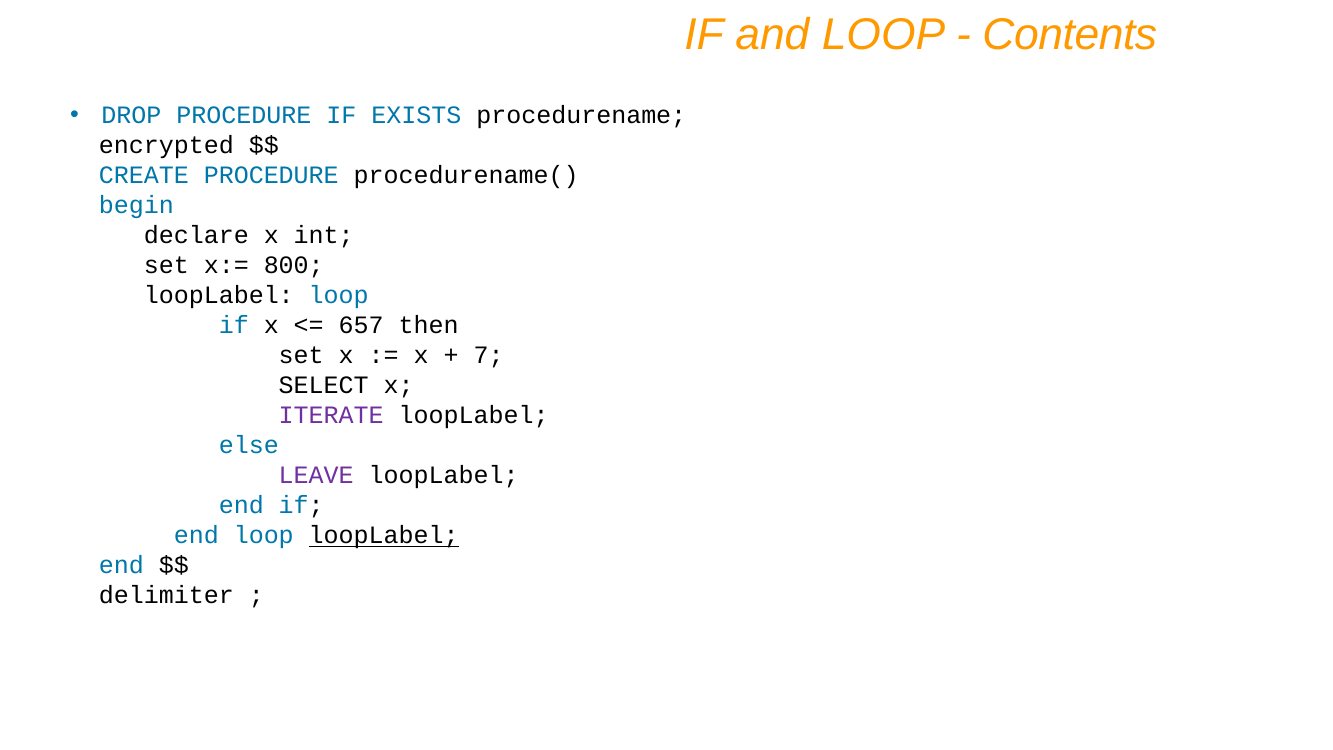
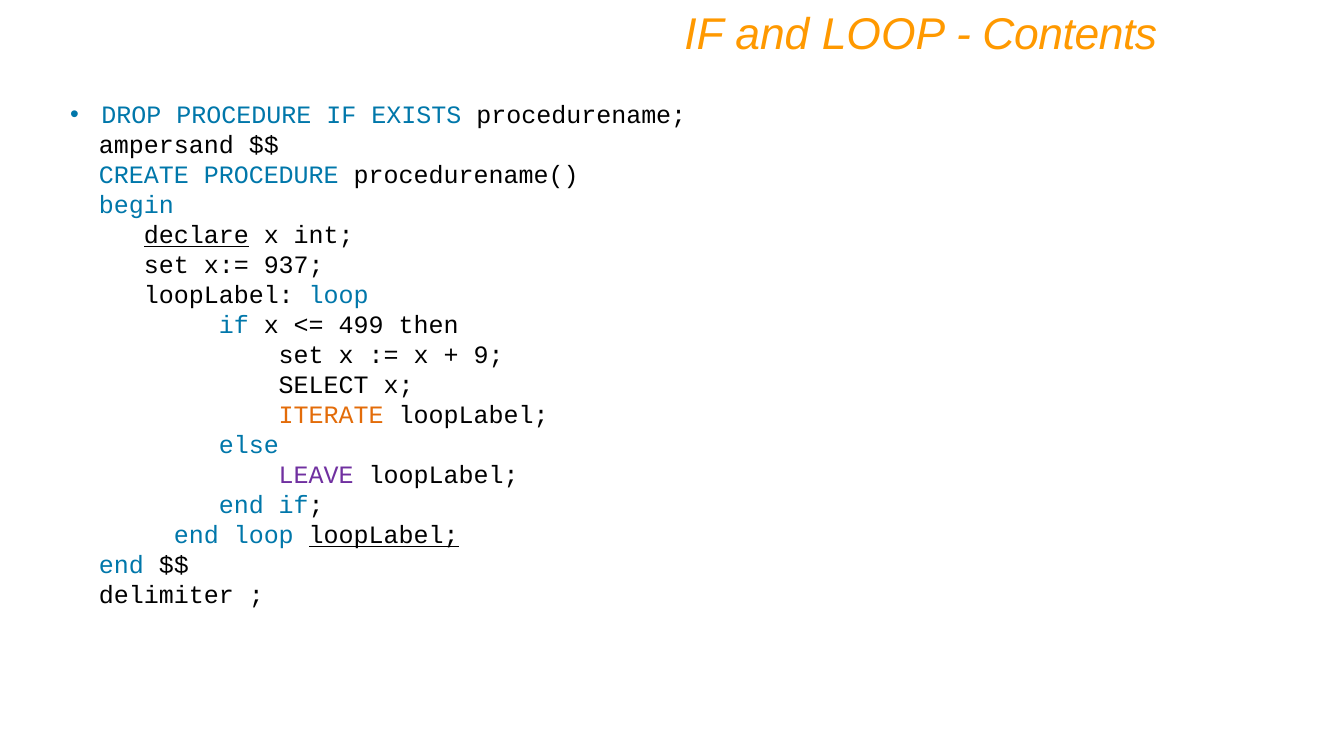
encrypted: encrypted -> ampersand (166, 146)
declare underline: none -> present (196, 236)
800: 800 -> 937 (294, 266)
657: 657 -> 499 (361, 326)
7: 7 -> 9 (489, 356)
ITERATE colour: purple -> orange (331, 416)
